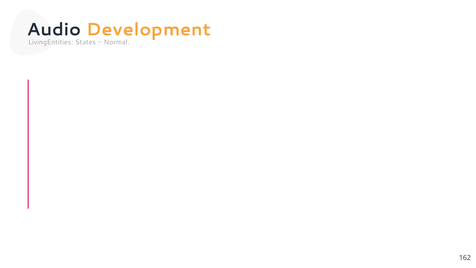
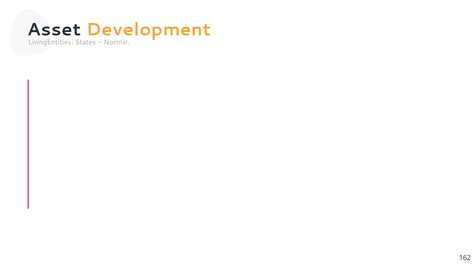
Audio: Audio -> Asset (54, 30)
